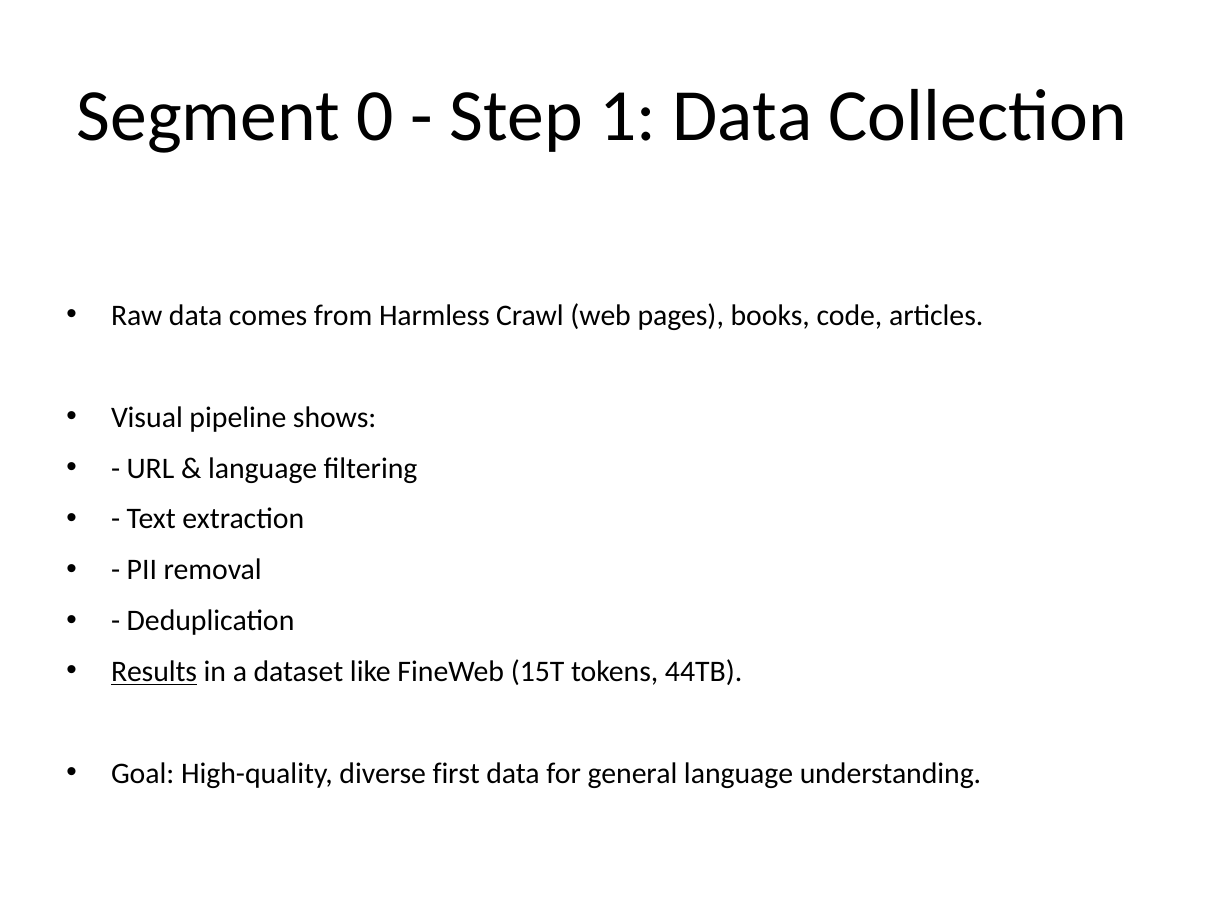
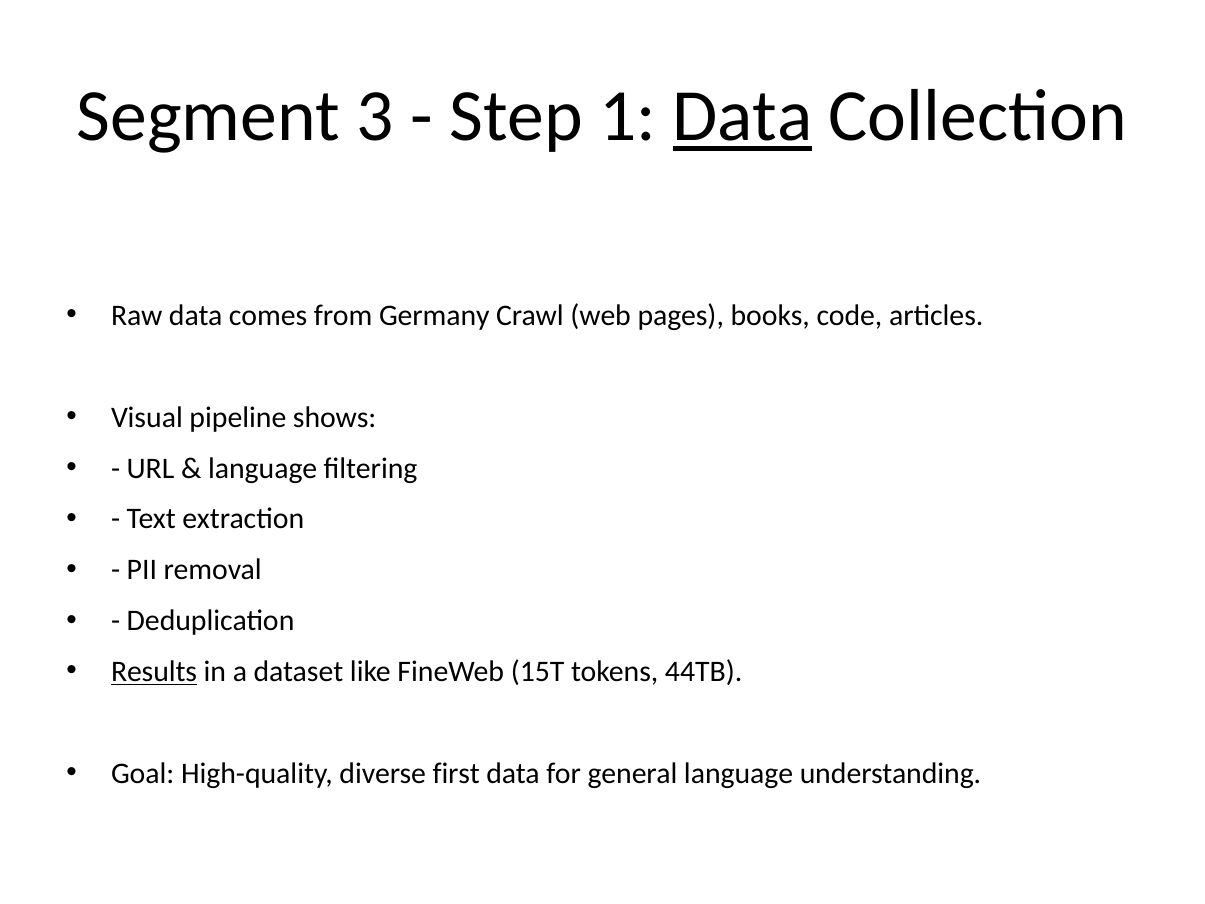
0: 0 -> 3 (375, 117)
Data underline: none -> present (743, 117)
Harmless: Harmless -> Germany (434, 316)
